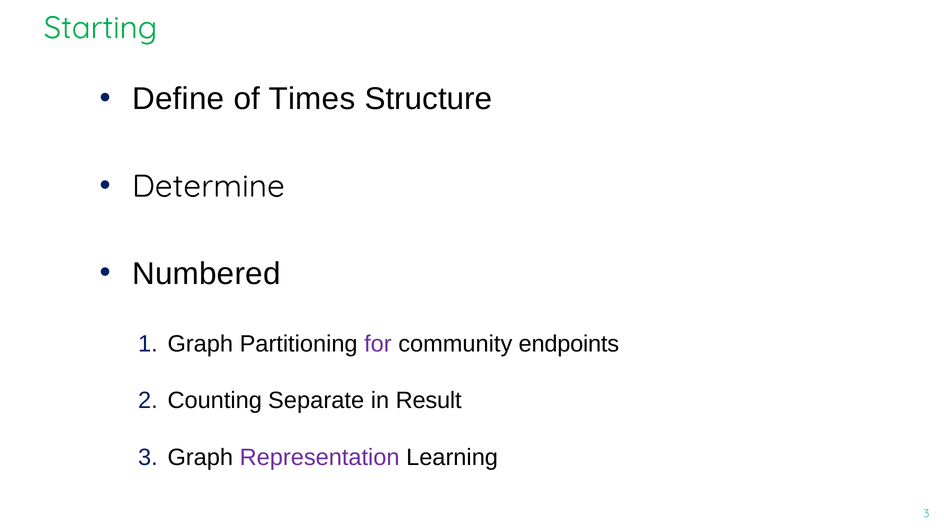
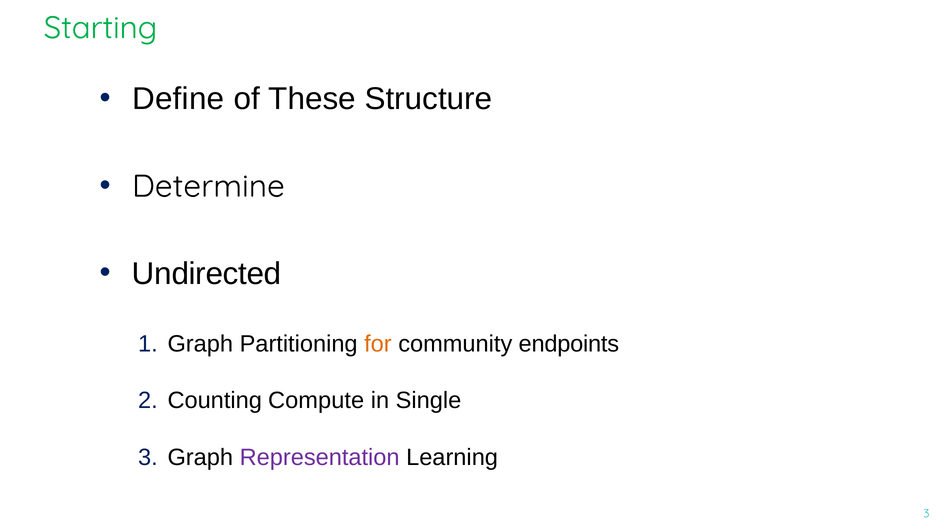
Times: Times -> These (312, 99)
Numbered: Numbered -> Undirected (207, 274)
for colour: purple -> orange (378, 344)
Separate: Separate -> Compute (316, 401)
Result: Result -> Single (429, 401)
